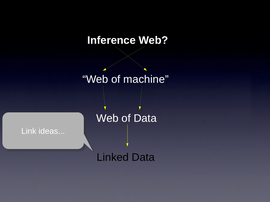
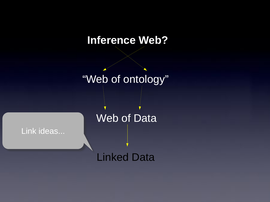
machine: machine -> ontology (146, 79)
